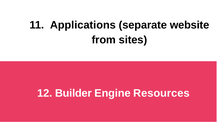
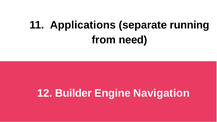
website: website -> running (190, 25)
sites: sites -> need (133, 40)
Resources: Resources -> Navigation (161, 93)
